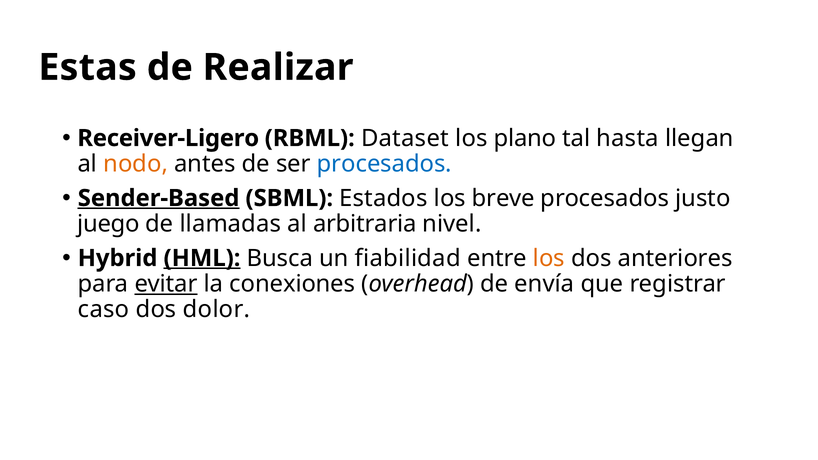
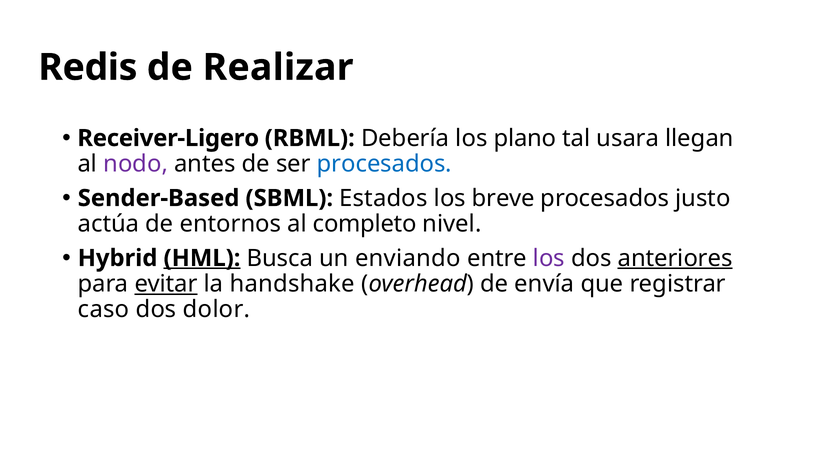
Estas: Estas -> Redis (88, 67)
Dataset: Dataset -> Debería (405, 138)
hasta: hasta -> usara (628, 138)
nodo colour: orange -> purple (136, 164)
Sender-Based underline: present -> none (159, 198)
juego: juego -> actúa (108, 224)
llamadas: llamadas -> entornos (230, 224)
arbitraria: arbitraria -> completo (365, 224)
fiabilidad: fiabilidad -> enviando (408, 258)
los colour: orange -> purple (549, 258)
anteriores underline: none -> present (675, 258)
conexiones: conexiones -> handshake (292, 284)
